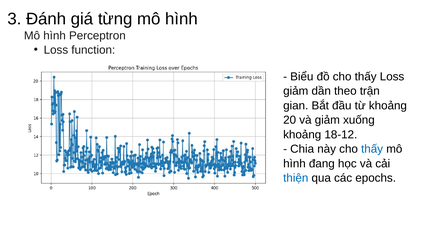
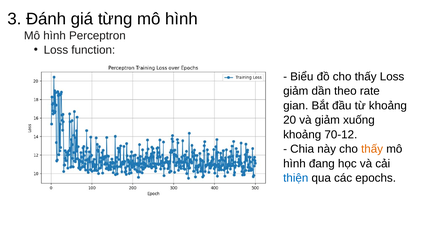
trận: trận -> rate (370, 91)
18-12: 18-12 -> 70-12 (341, 135)
thấy colour: blue -> orange (372, 150)
